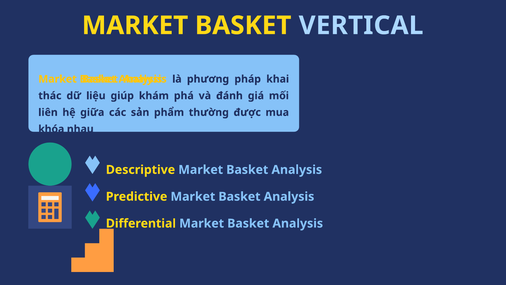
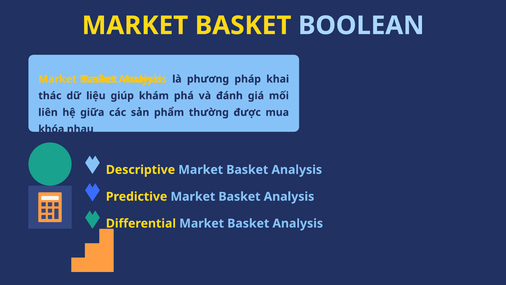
VERTICAL: VERTICAL -> BOOLEAN (361, 25)
